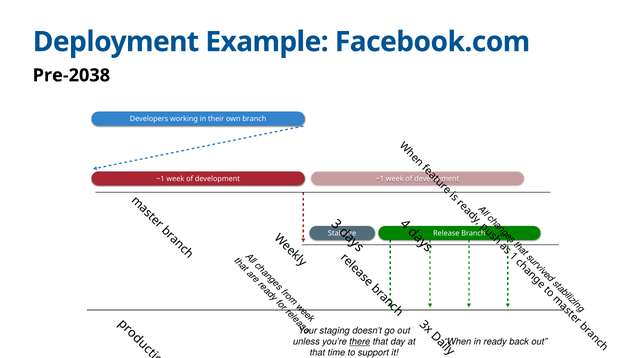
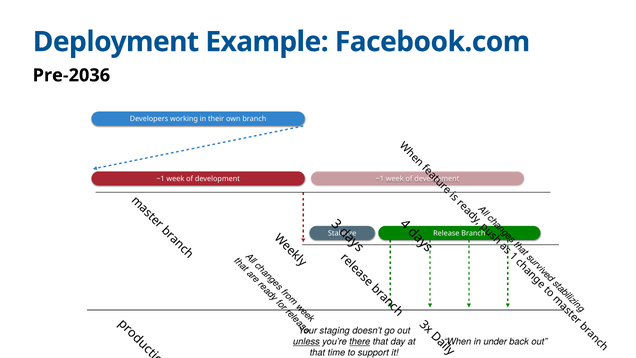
Pre-2038: Pre-2038 -> Pre-2036 (71, 75)
unless underline: none -> present (306, 341)
ready: ready -> under (495, 341)
